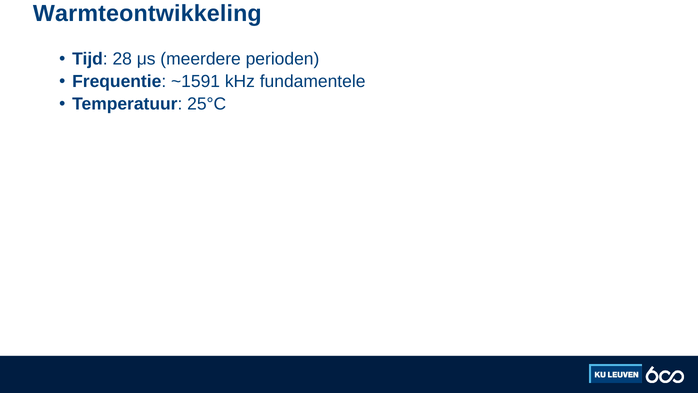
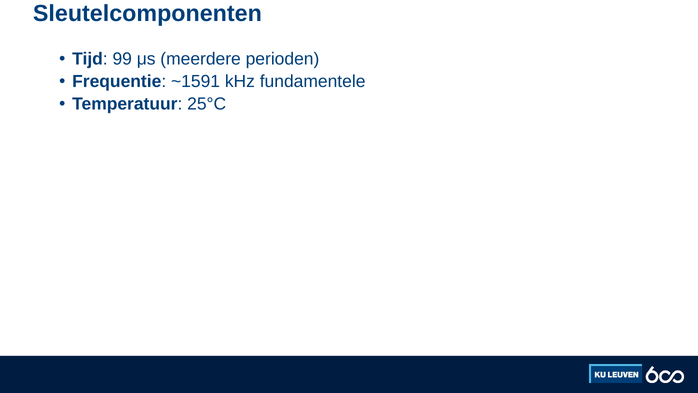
Warmteontwikkeling: Warmteontwikkeling -> Sleutelcomponenten (147, 13)
28: 28 -> 99 (122, 59)
